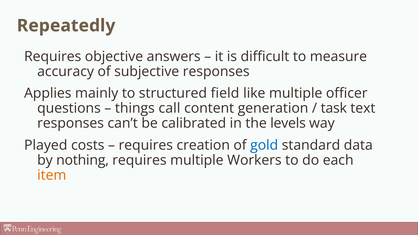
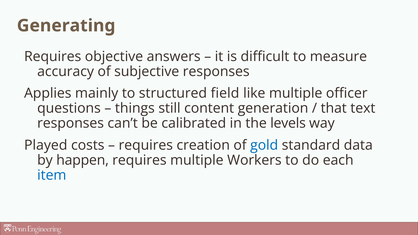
Repeatedly: Repeatedly -> Generating (66, 26)
call: call -> still (170, 108)
task: task -> that (334, 108)
nothing: nothing -> happen (83, 160)
item colour: orange -> blue (52, 175)
